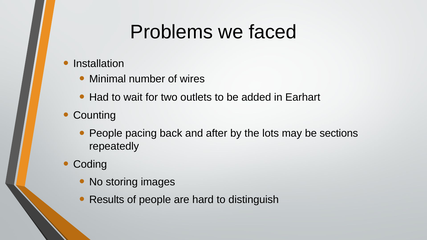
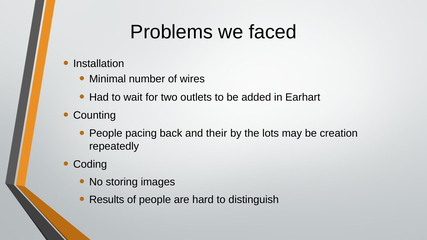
after: after -> their (217, 134)
sections: sections -> creation (339, 134)
